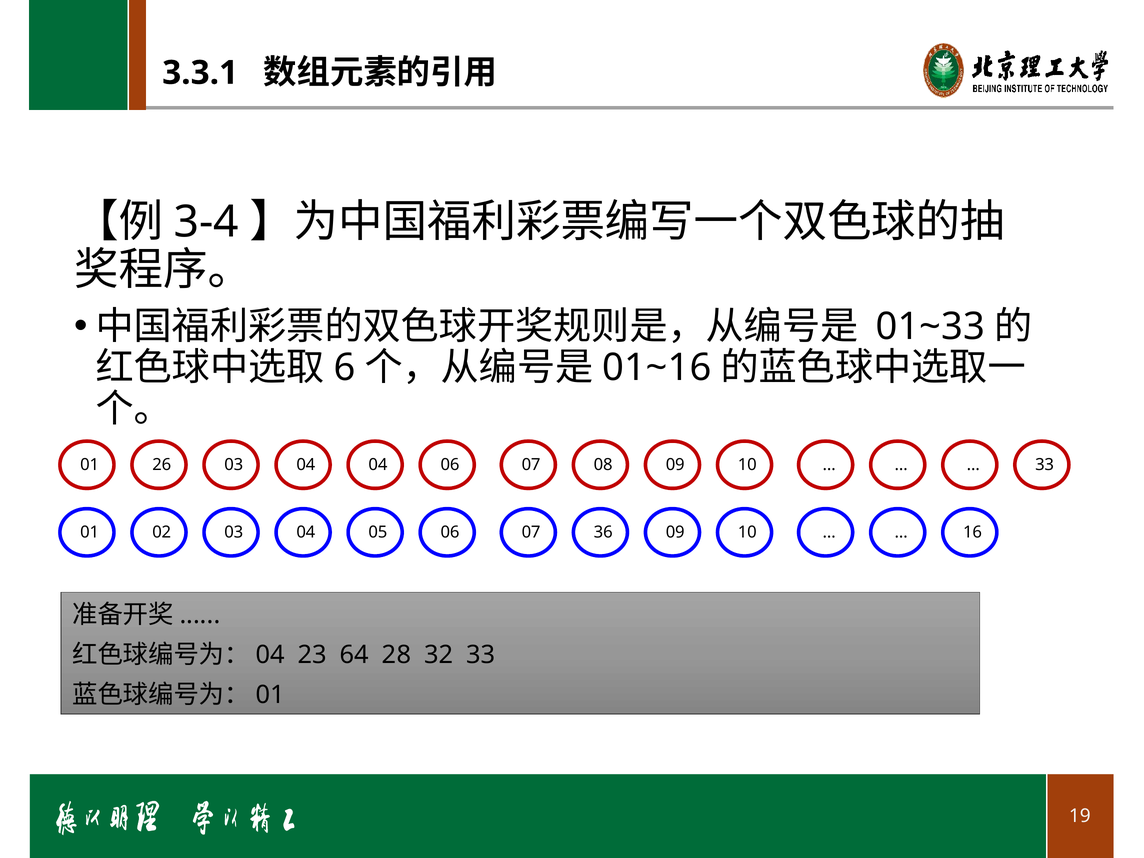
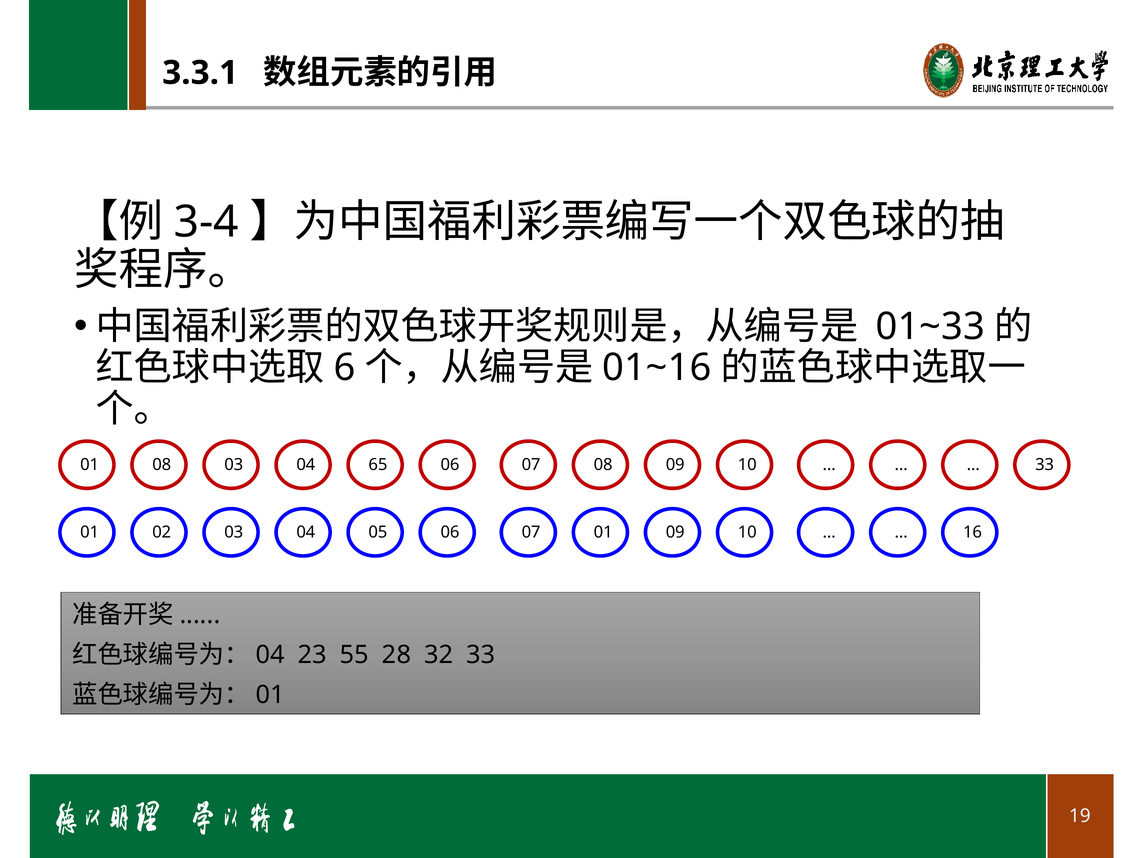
01 26: 26 -> 08 (162, 465)
04 04: 04 -> 65 (378, 465)
07 36: 36 -> 01 (603, 532)
64: 64 -> 55 (354, 655)
